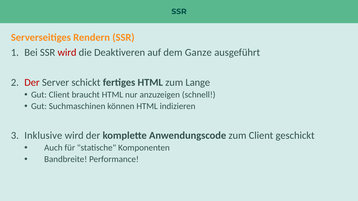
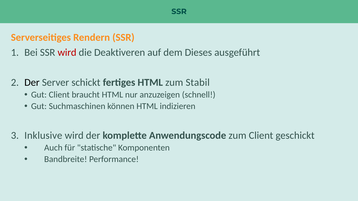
Ganze: Ganze -> Dieses (198, 53)
Der colour: red -> black (32, 83)
Lange: Lange -> Stabil (198, 83)
